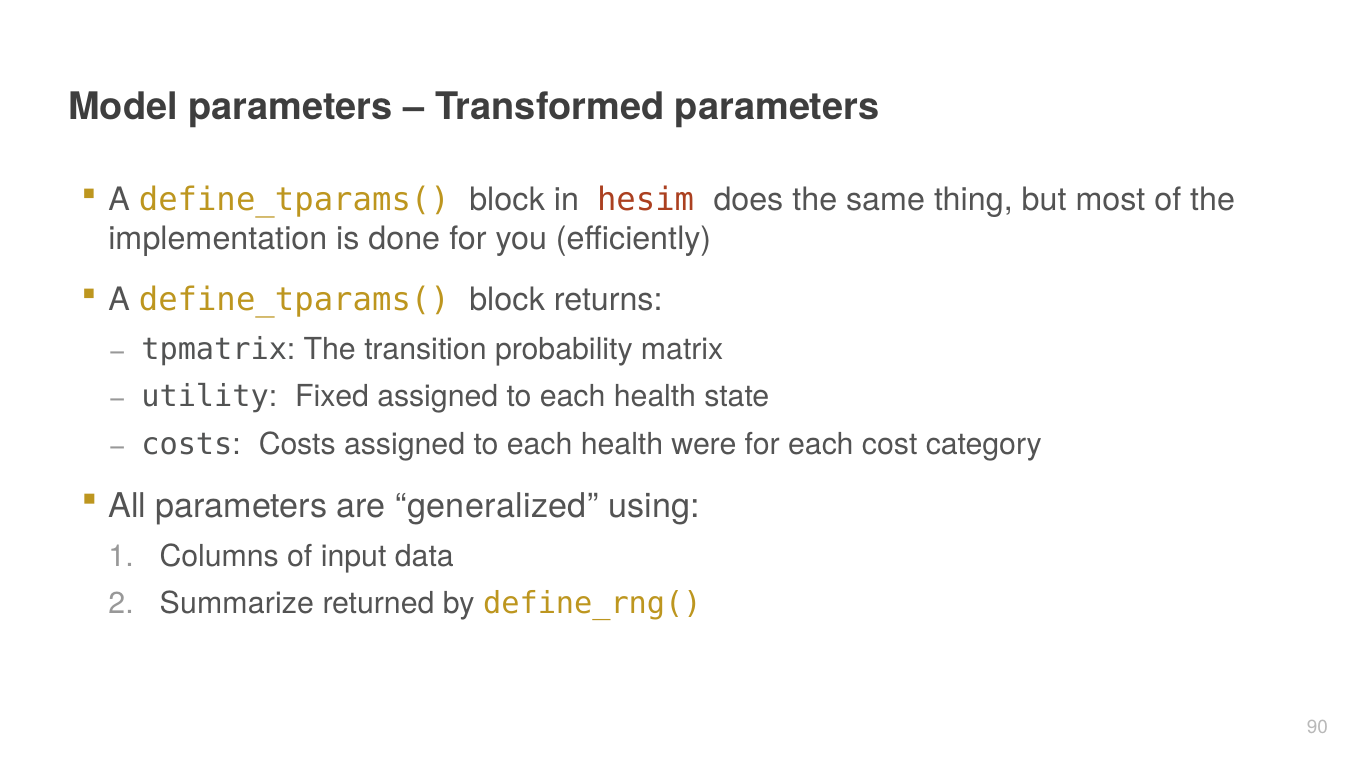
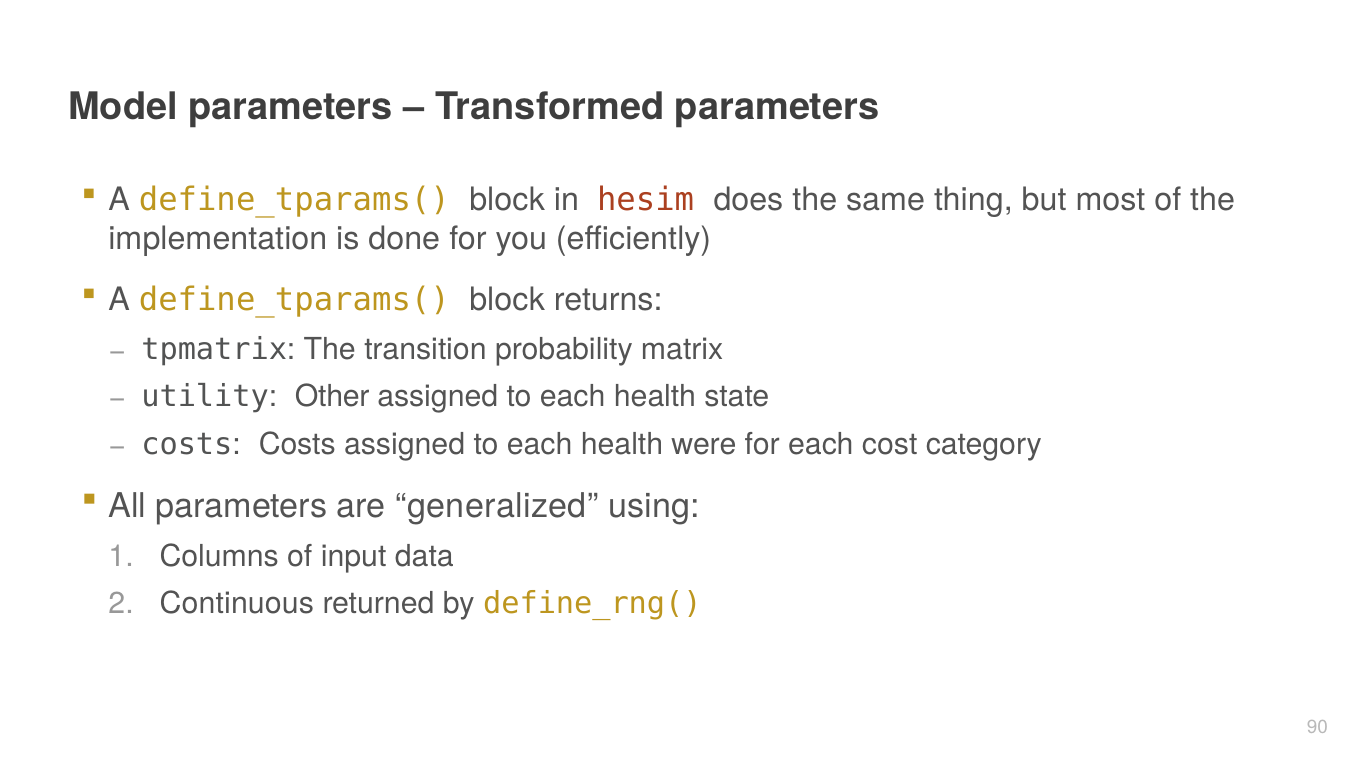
Fixed: Fixed -> Other (332, 397)
Summarize: Summarize -> Continuous (237, 604)
